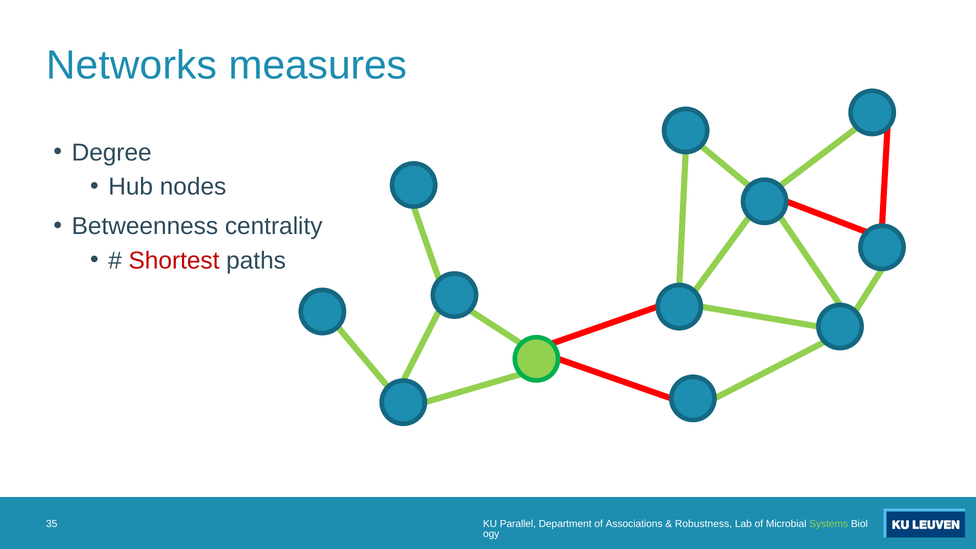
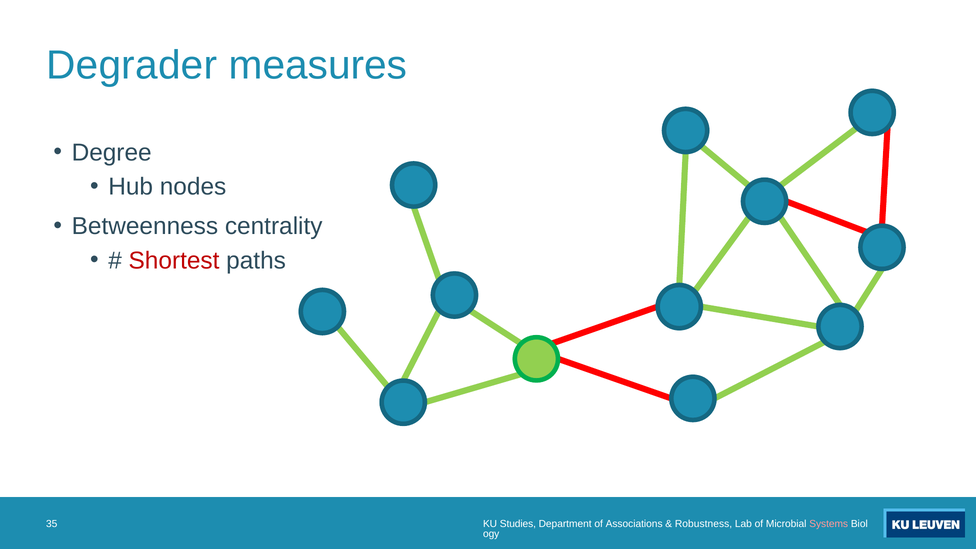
Networks: Networks -> Degrader (132, 66)
Parallel: Parallel -> Studies (518, 524)
Systems colour: light green -> pink (829, 524)
